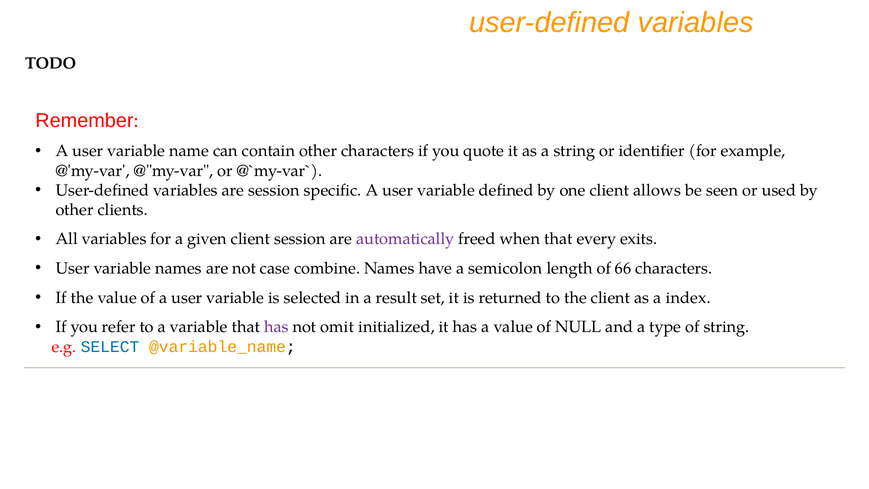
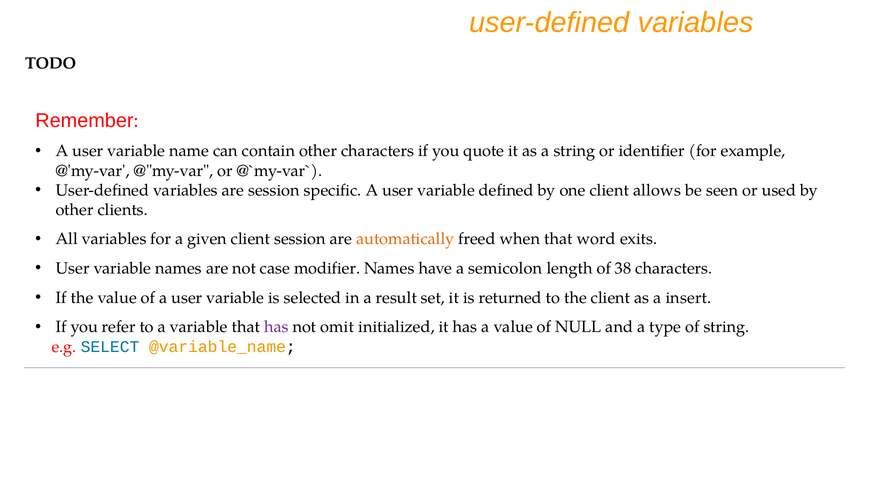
automatically colour: purple -> orange (405, 239)
every: every -> word (596, 239)
combine: combine -> modifier (327, 268)
66: 66 -> 38 (623, 268)
index: index -> insert (688, 298)
